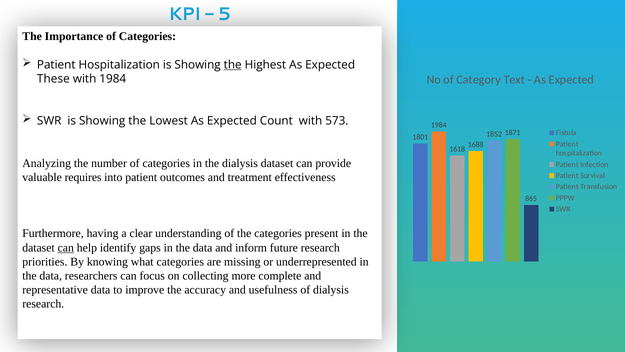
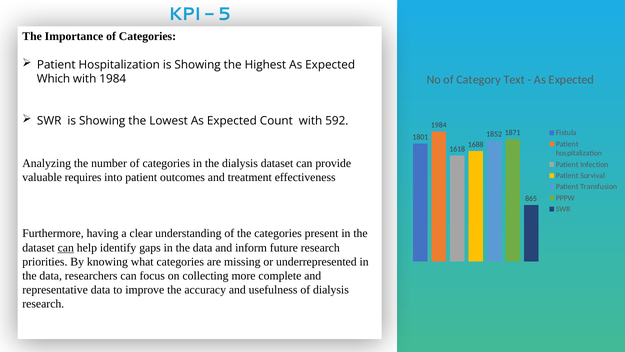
the underline: present -> none (233, 65)
These: These -> Which (54, 79)
573: 573 -> 592 (337, 121)
